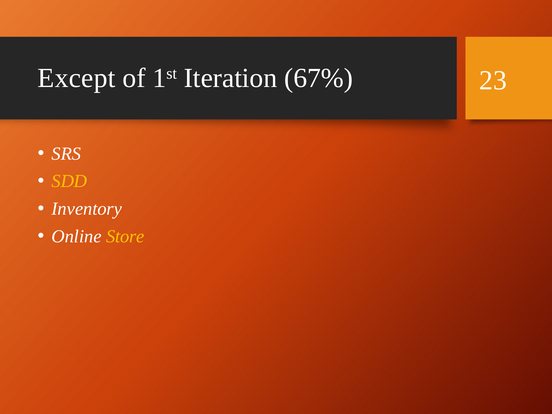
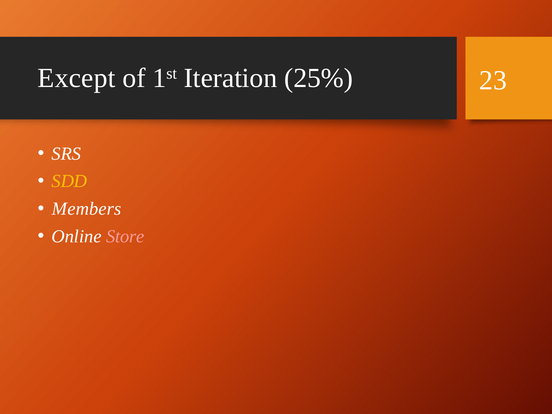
67%: 67% -> 25% (319, 78)
Inventory: Inventory -> Members (87, 209)
Store colour: yellow -> pink (125, 236)
